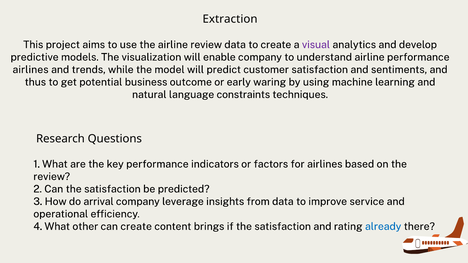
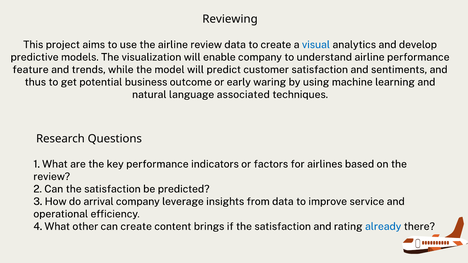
Extraction: Extraction -> Reviewing (230, 19)
visual colour: purple -> blue (316, 45)
airlines: airlines -> feature (31, 70)
constraints: constraints -> associated (243, 95)
